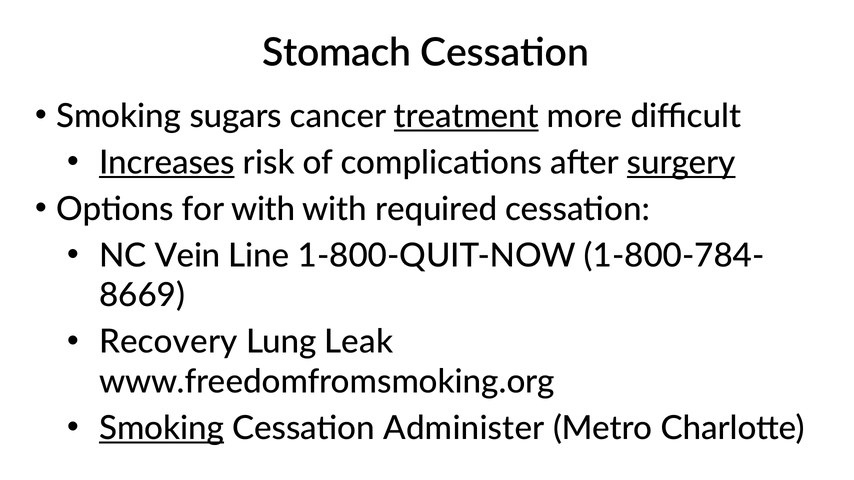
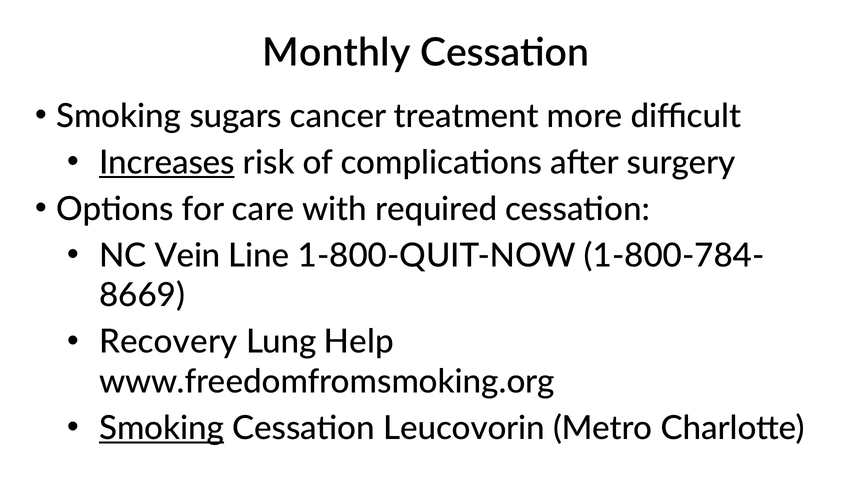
Stomach: Stomach -> Monthly (336, 53)
treatment underline: present -> none (466, 116)
surgery underline: present -> none (681, 163)
for with: with -> care (263, 209)
Leak: Leak -> Help (359, 342)
Administer: Administer -> Leucovorin (464, 429)
